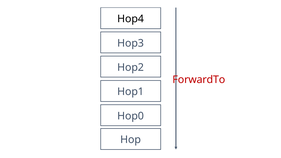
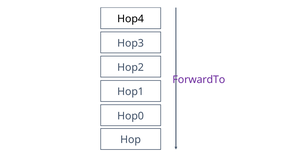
ForwardTo colour: red -> purple (199, 80)
